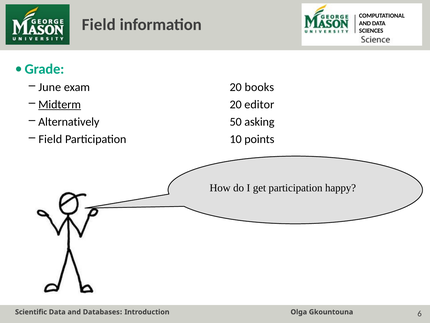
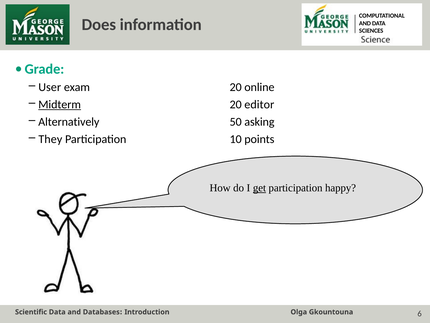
Field: Field -> Does (99, 24)
June: June -> User (50, 87)
books: books -> online (259, 87)
Field: Field -> They (50, 139)
get underline: none -> present (259, 188)
